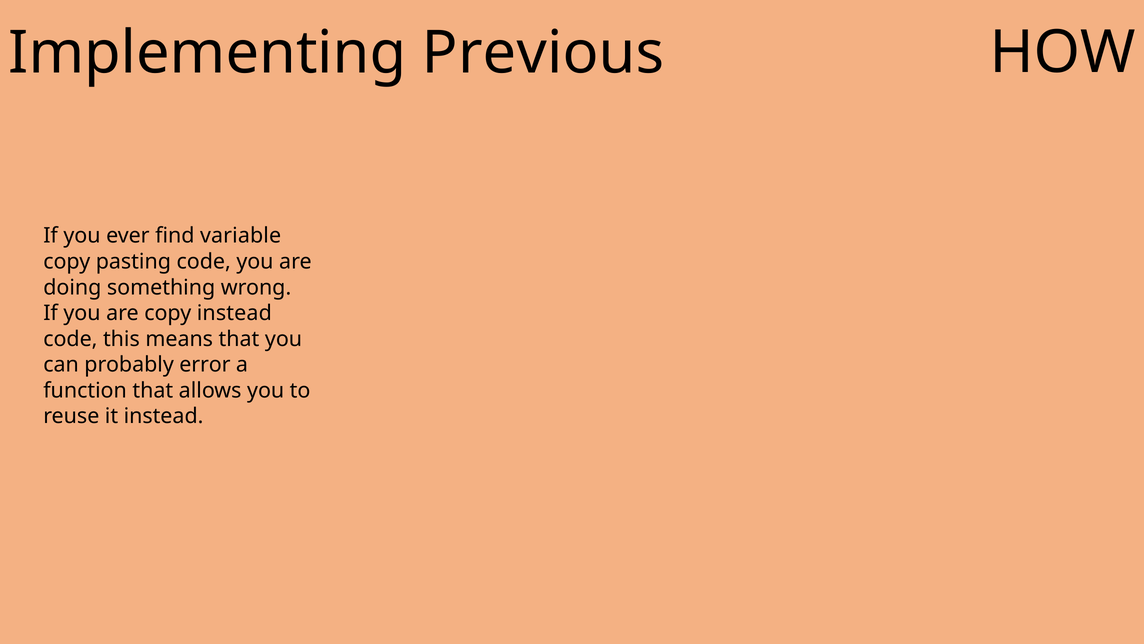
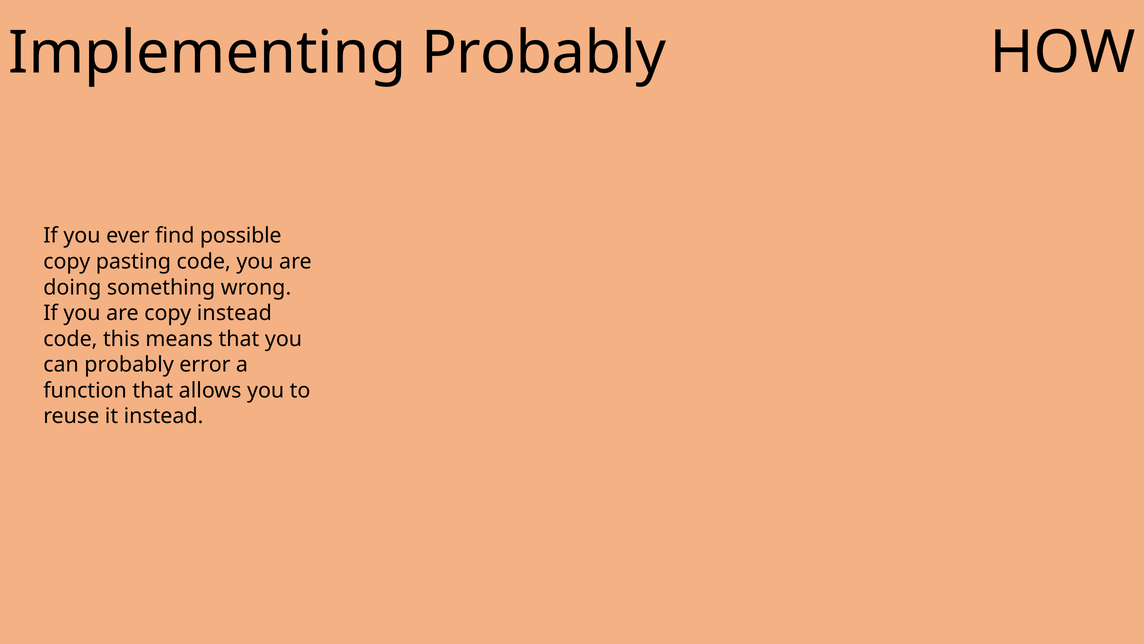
Implementing Previous: Previous -> Probably (544, 53)
variable: variable -> possible (241, 236)
